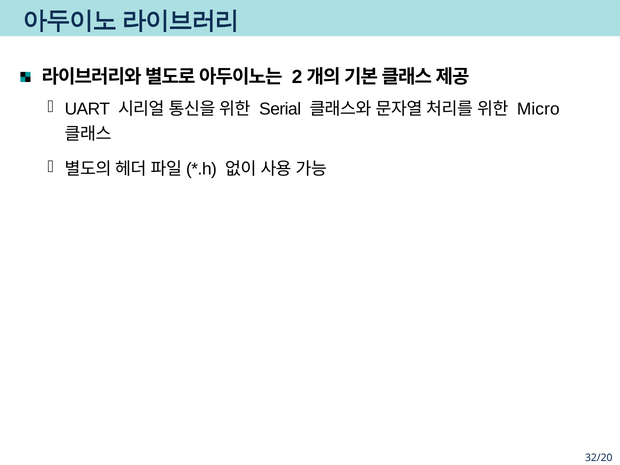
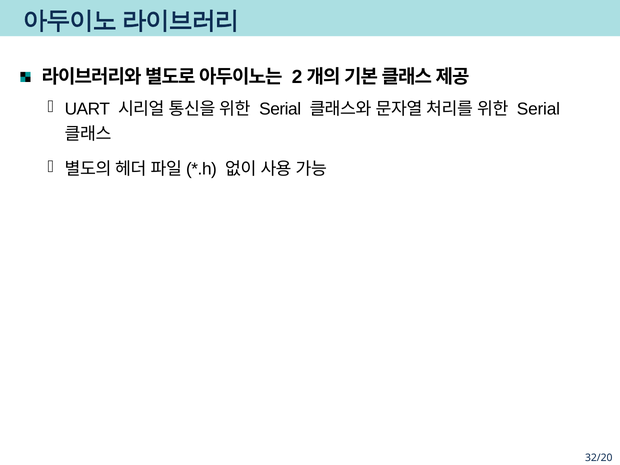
Micro: Micro -> Serial (538, 109)
